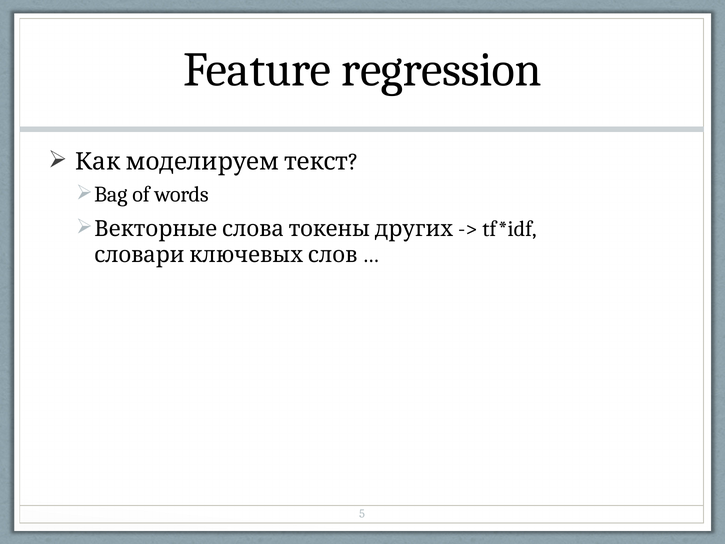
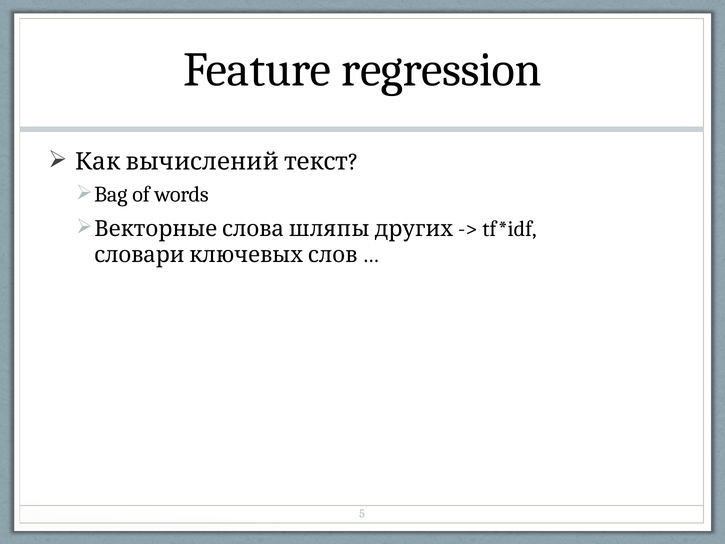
моделируем: моделируем -> вычислений (202, 162)
токены: токены -> шляпы (329, 229)
